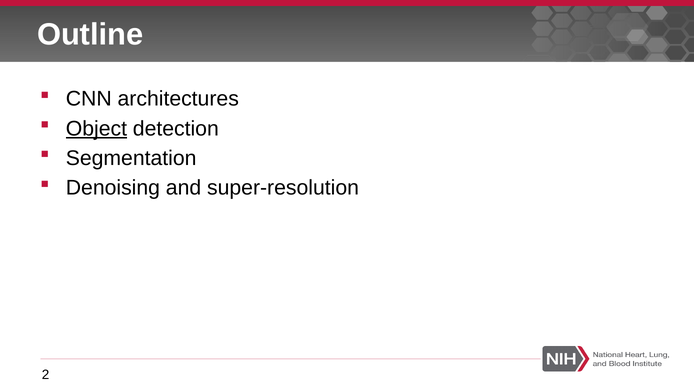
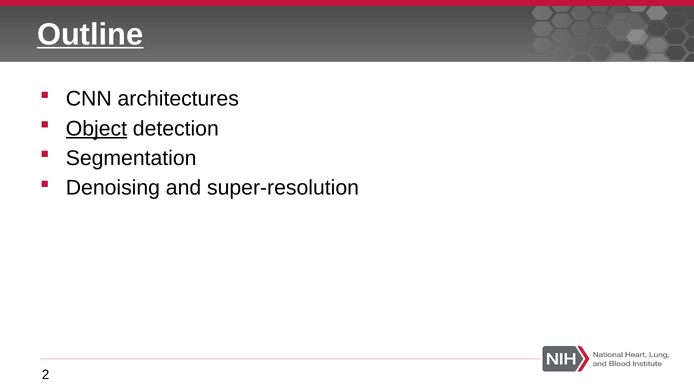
Outline underline: none -> present (90, 34)
